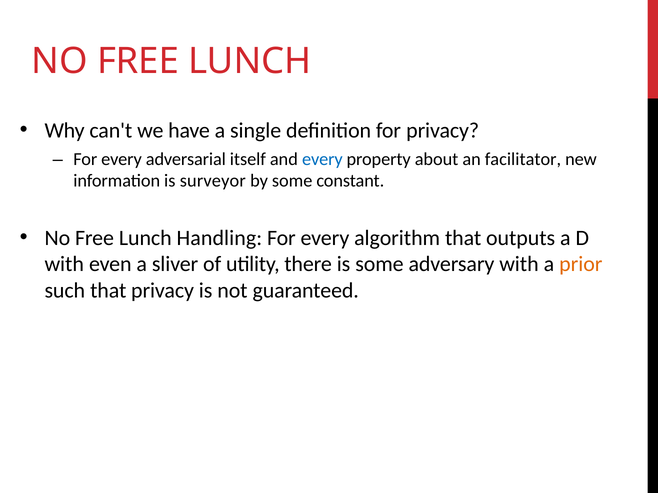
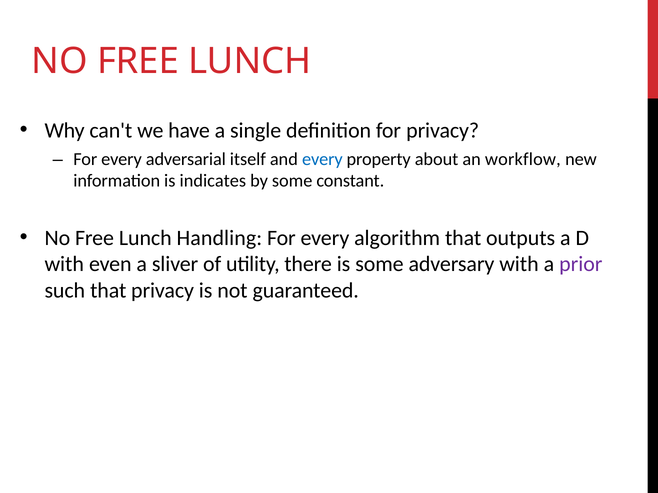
facilitator: facilitator -> workflow (523, 159)
surveyor: surveyor -> indicates (213, 181)
prior colour: orange -> purple (581, 265)
